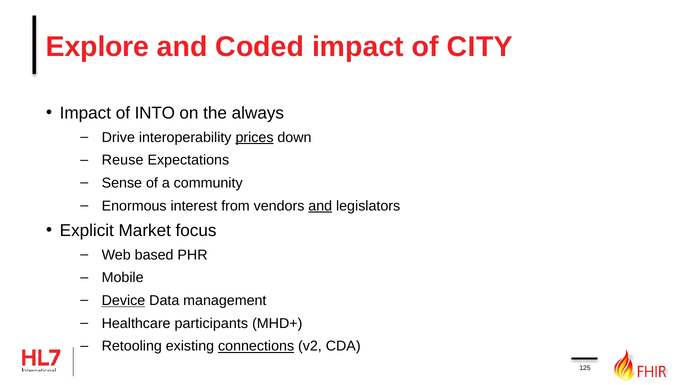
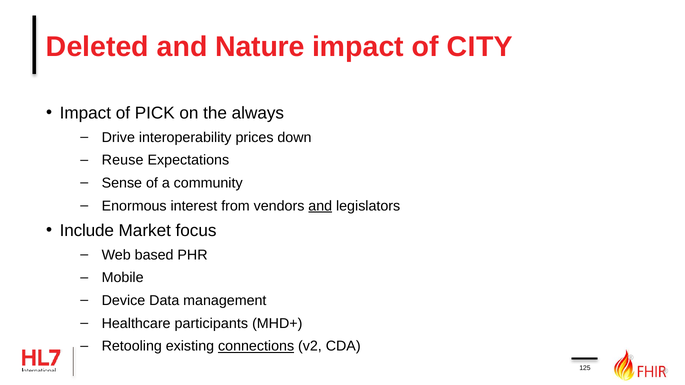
Explore: Explore -> Deleted (97, 47)
Coded: Coded -> Nature (260, 47)
INTO: INTO -> PICK (155, 113)
prices underline: present -> none (255, 137)
Explicit: Explicit -> Include (87, 231)
Device underline: present -> none (123, 301)
